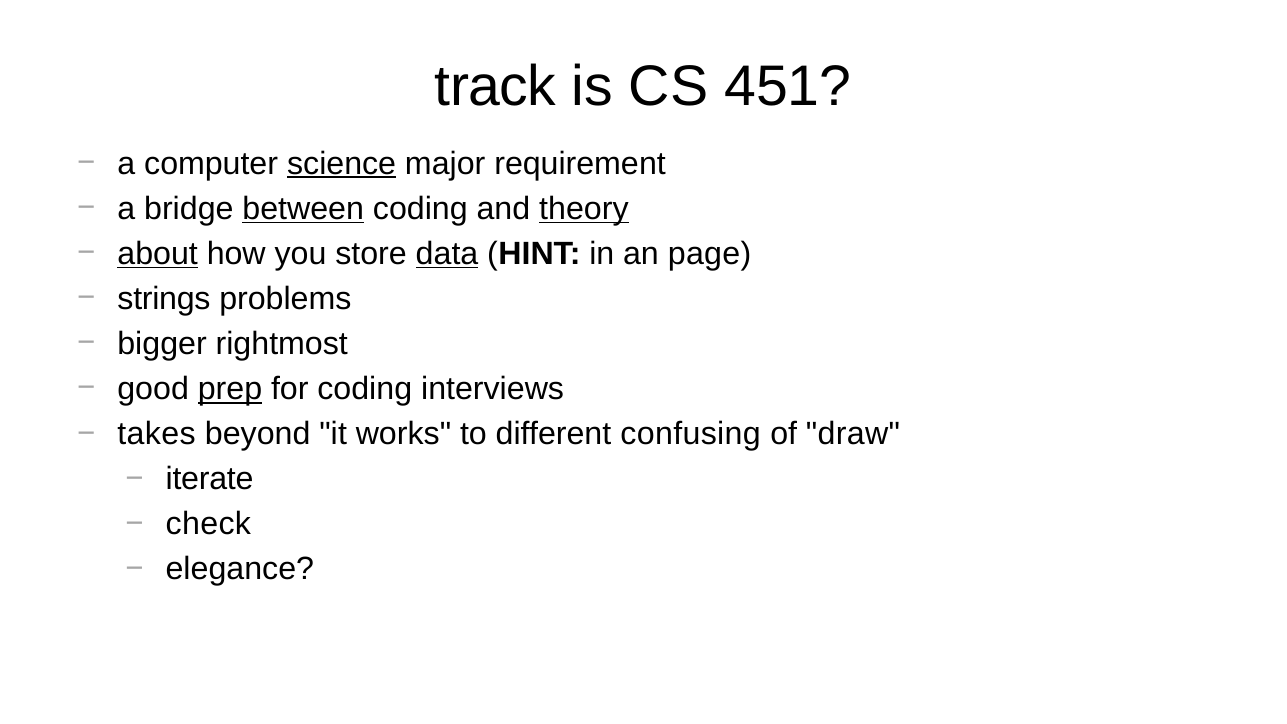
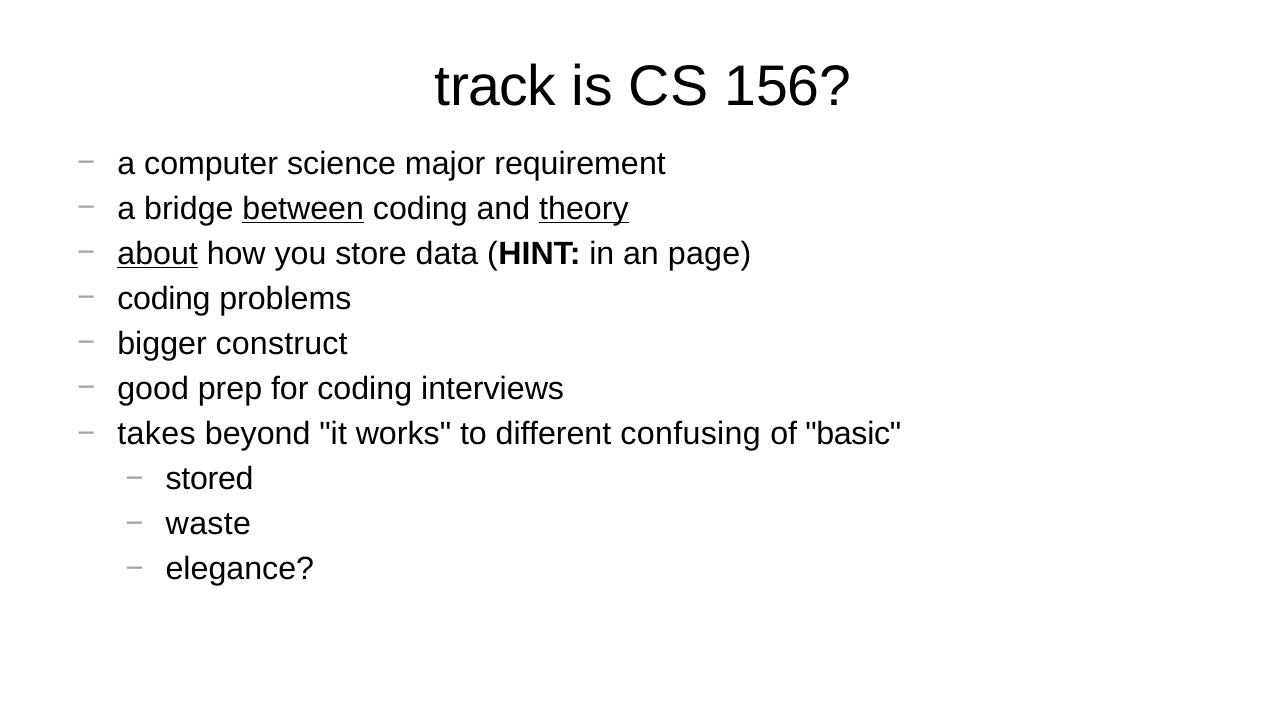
451: 451 -> 156 (788, 87)
science underline: present -> none (342, 164)
data underline: present -> none (447, 254)
strings: strings -> coding (164, 299)
rightmost: rightmost -> construct (282, 344)
prep underline: present -> none (230, 389)
draw: draw -> basic (853, 434)
iterate: iterate -> stored (210, 479)
check: check -> waste (208, 524)
